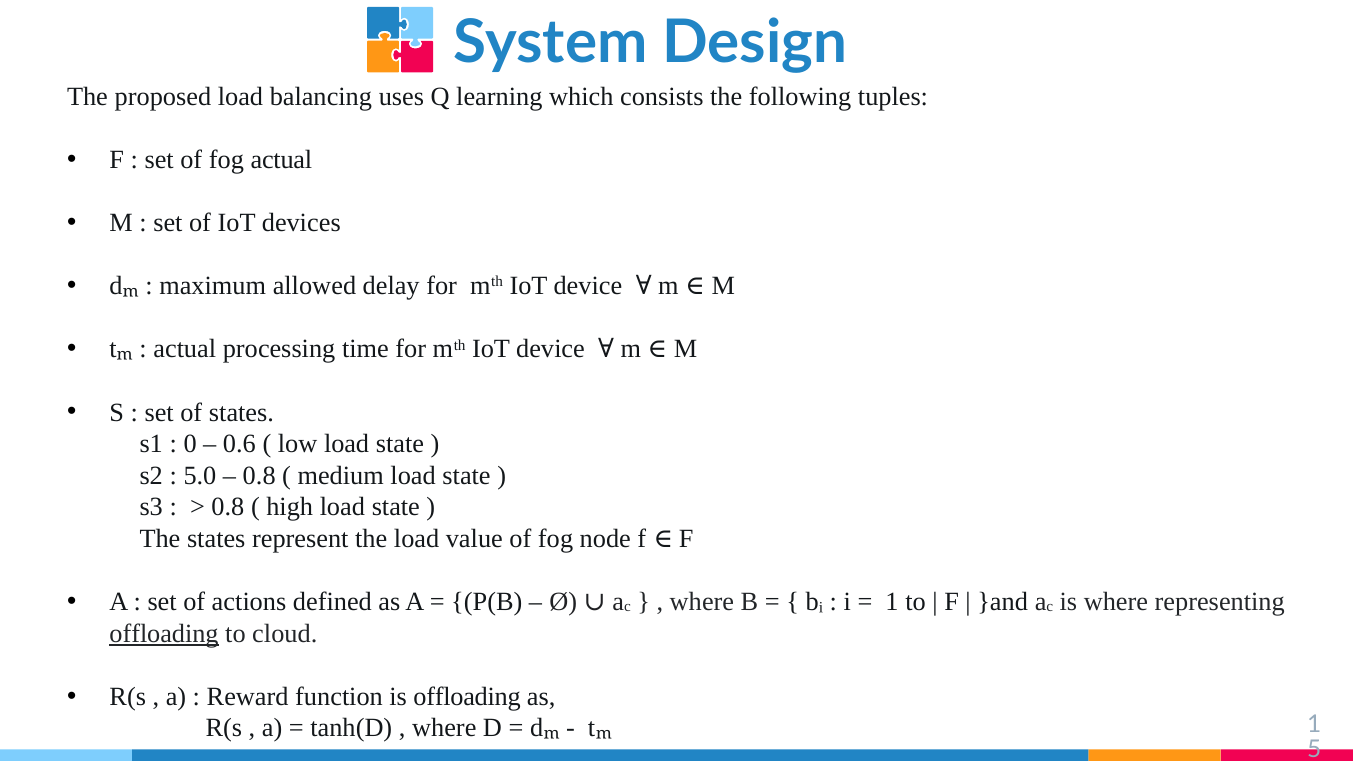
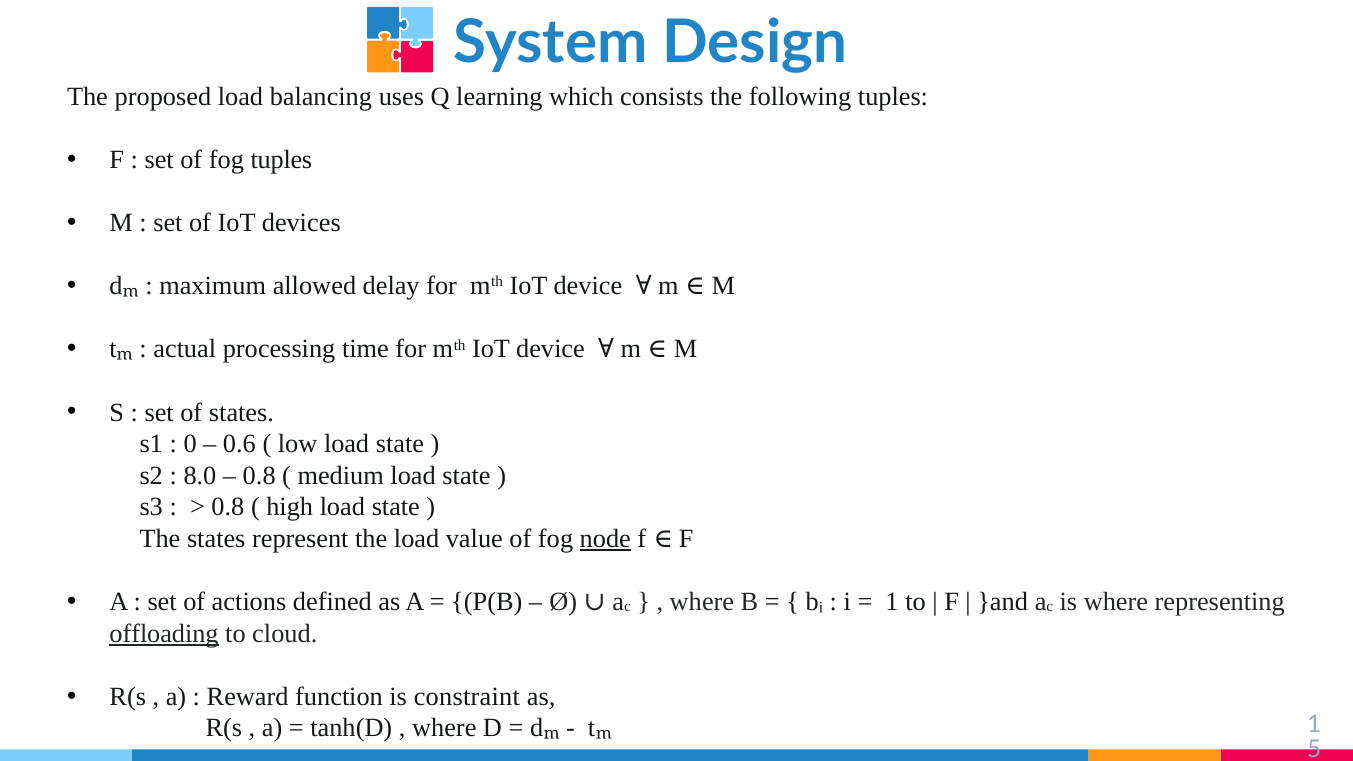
fog actual: actual -> tuples (281, 160)
5.0: 5.0 -> 8.0 (200, 476)
node underline: none -> present (605, 539)
is offloading: offloading -> constraint (467, 697)
